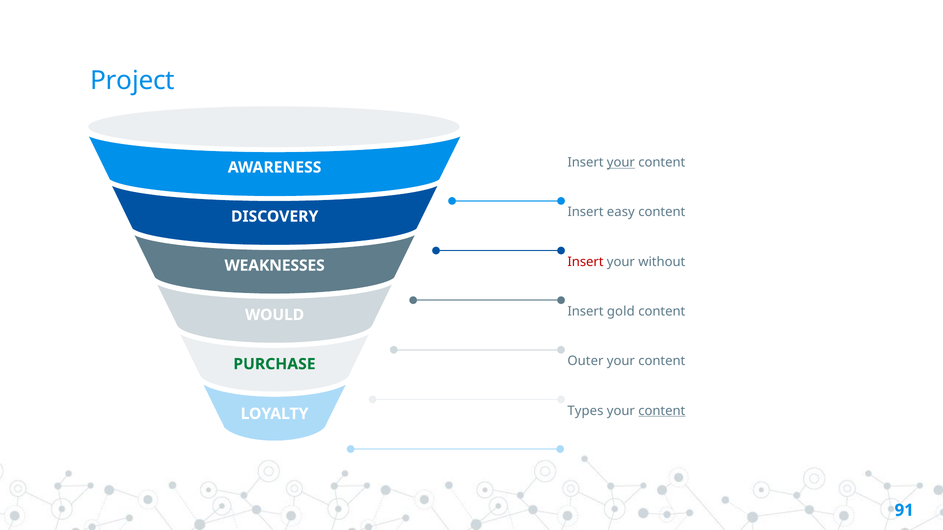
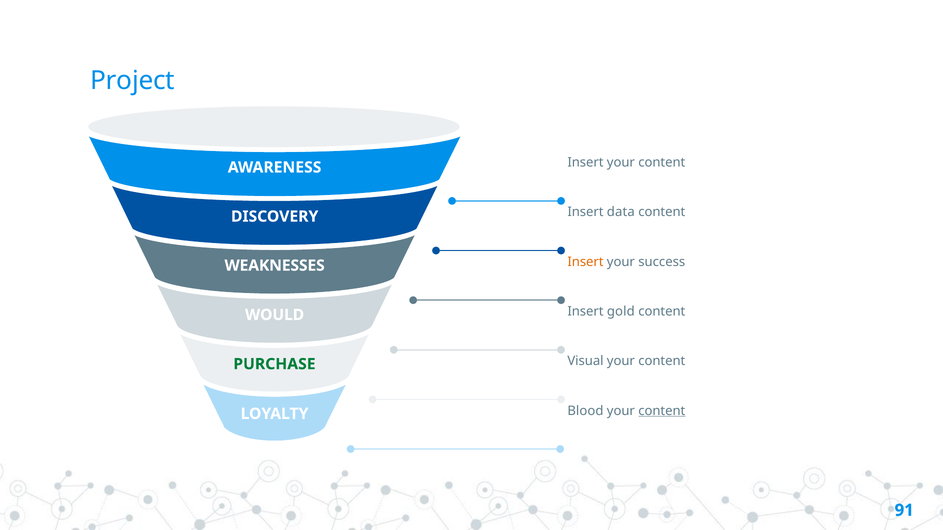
your underline: present -> none (621, 163)
easy: easy -> data (621, 212)
Insert colour: red -> orange (585, 262)
without: without -> success (662, 262)
Outer: Outer -> Visual (585, 361)
Types: Types -> Blood (585, 411)
